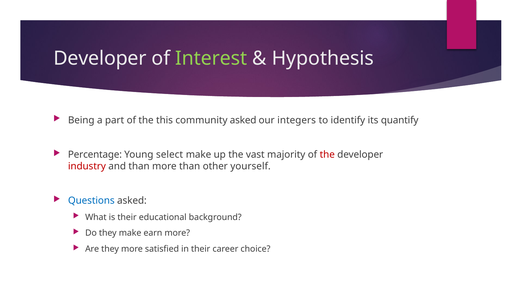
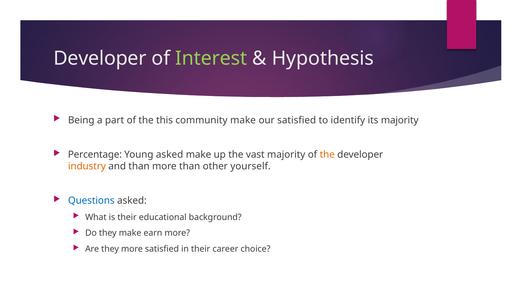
community asked: asked -> make (243, 120)
our integers: integers -> satisfied (297, 120)
its quantify: quantify -> majority (400, 120)
Young select: select -> asked (170, 154)
the colour: red -> orange (327, 154)
industry colour: red -> orange (87, 166)
